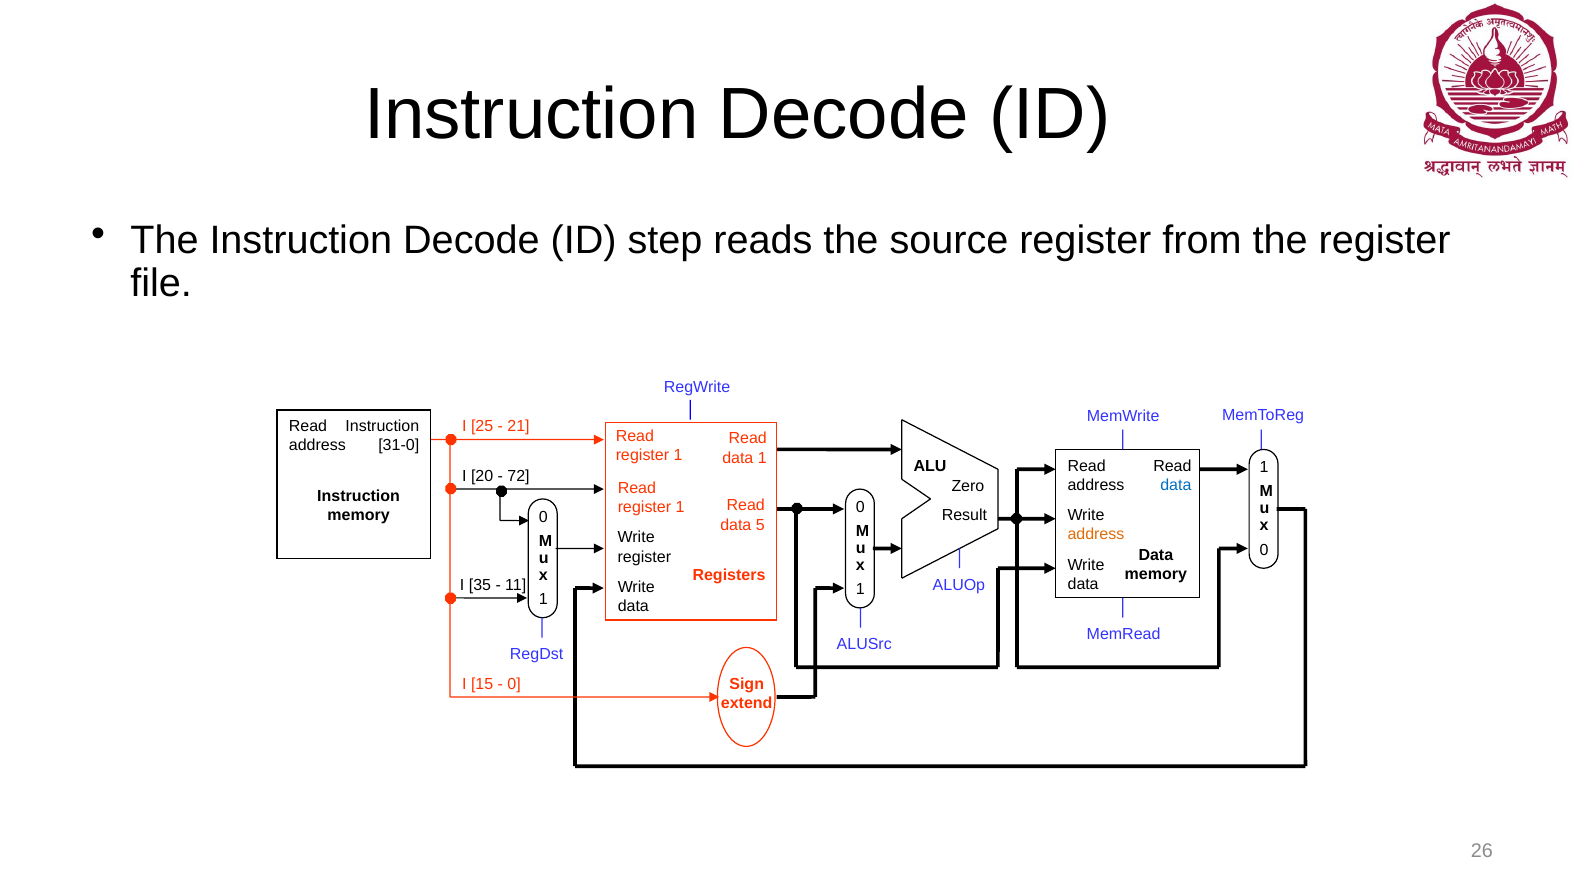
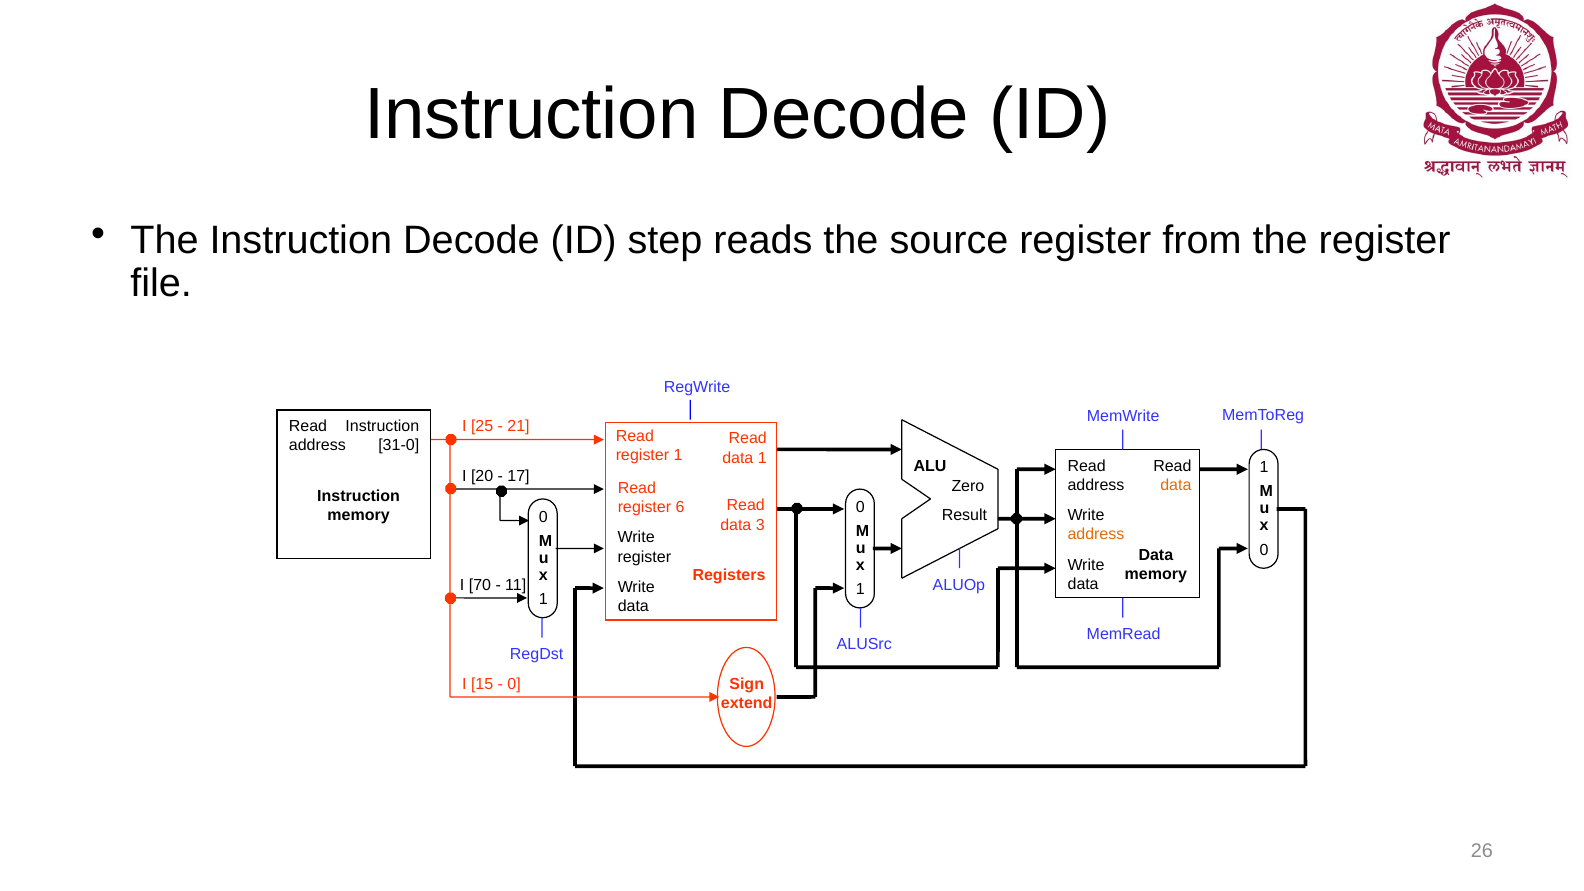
72: 72 -> 17 (518, 476)
data colour: blue -> orange (1176, 485)
1: 1 -> 6 (680, 507)
5: 5 -> 3 (760, 525)
35: 35 -> 70 (480, 585)
